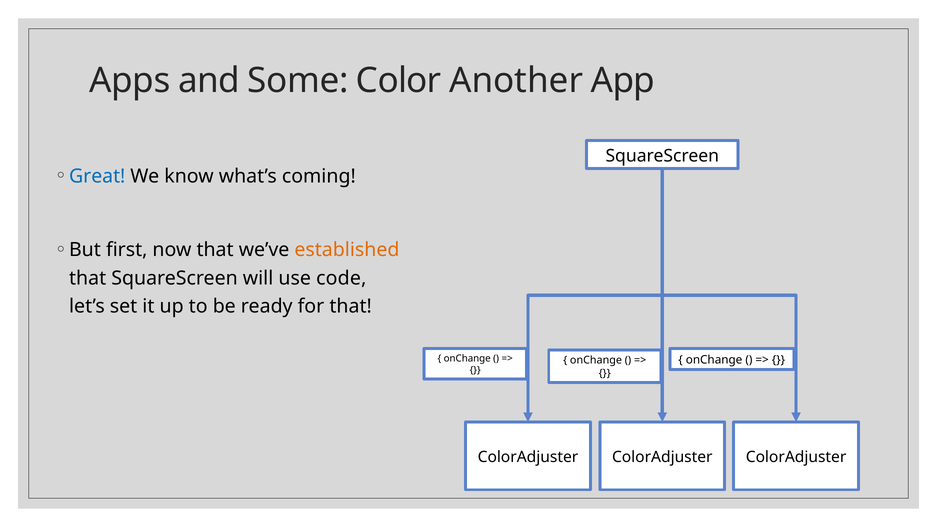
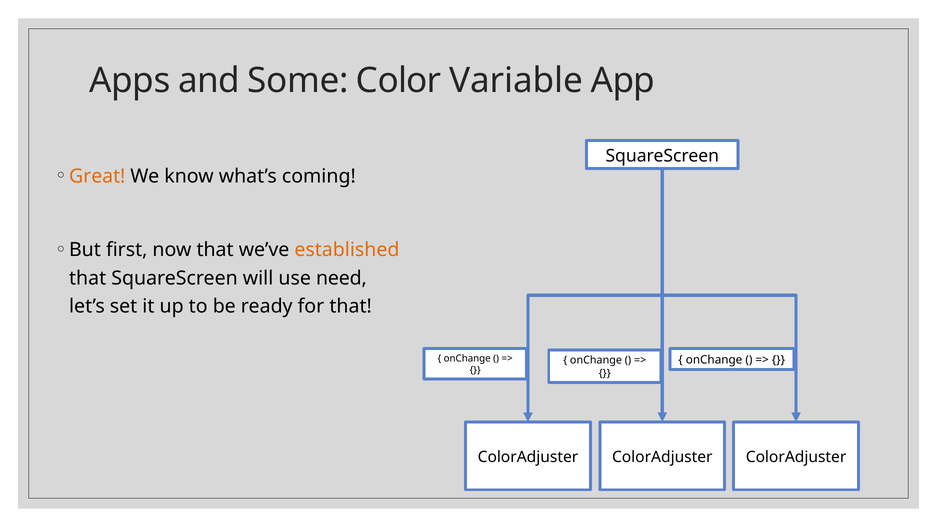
Another: Another -> Variable (516, 81)
Great colour: blue -> orange (97, 176)
code: code -> need (341, 278)
